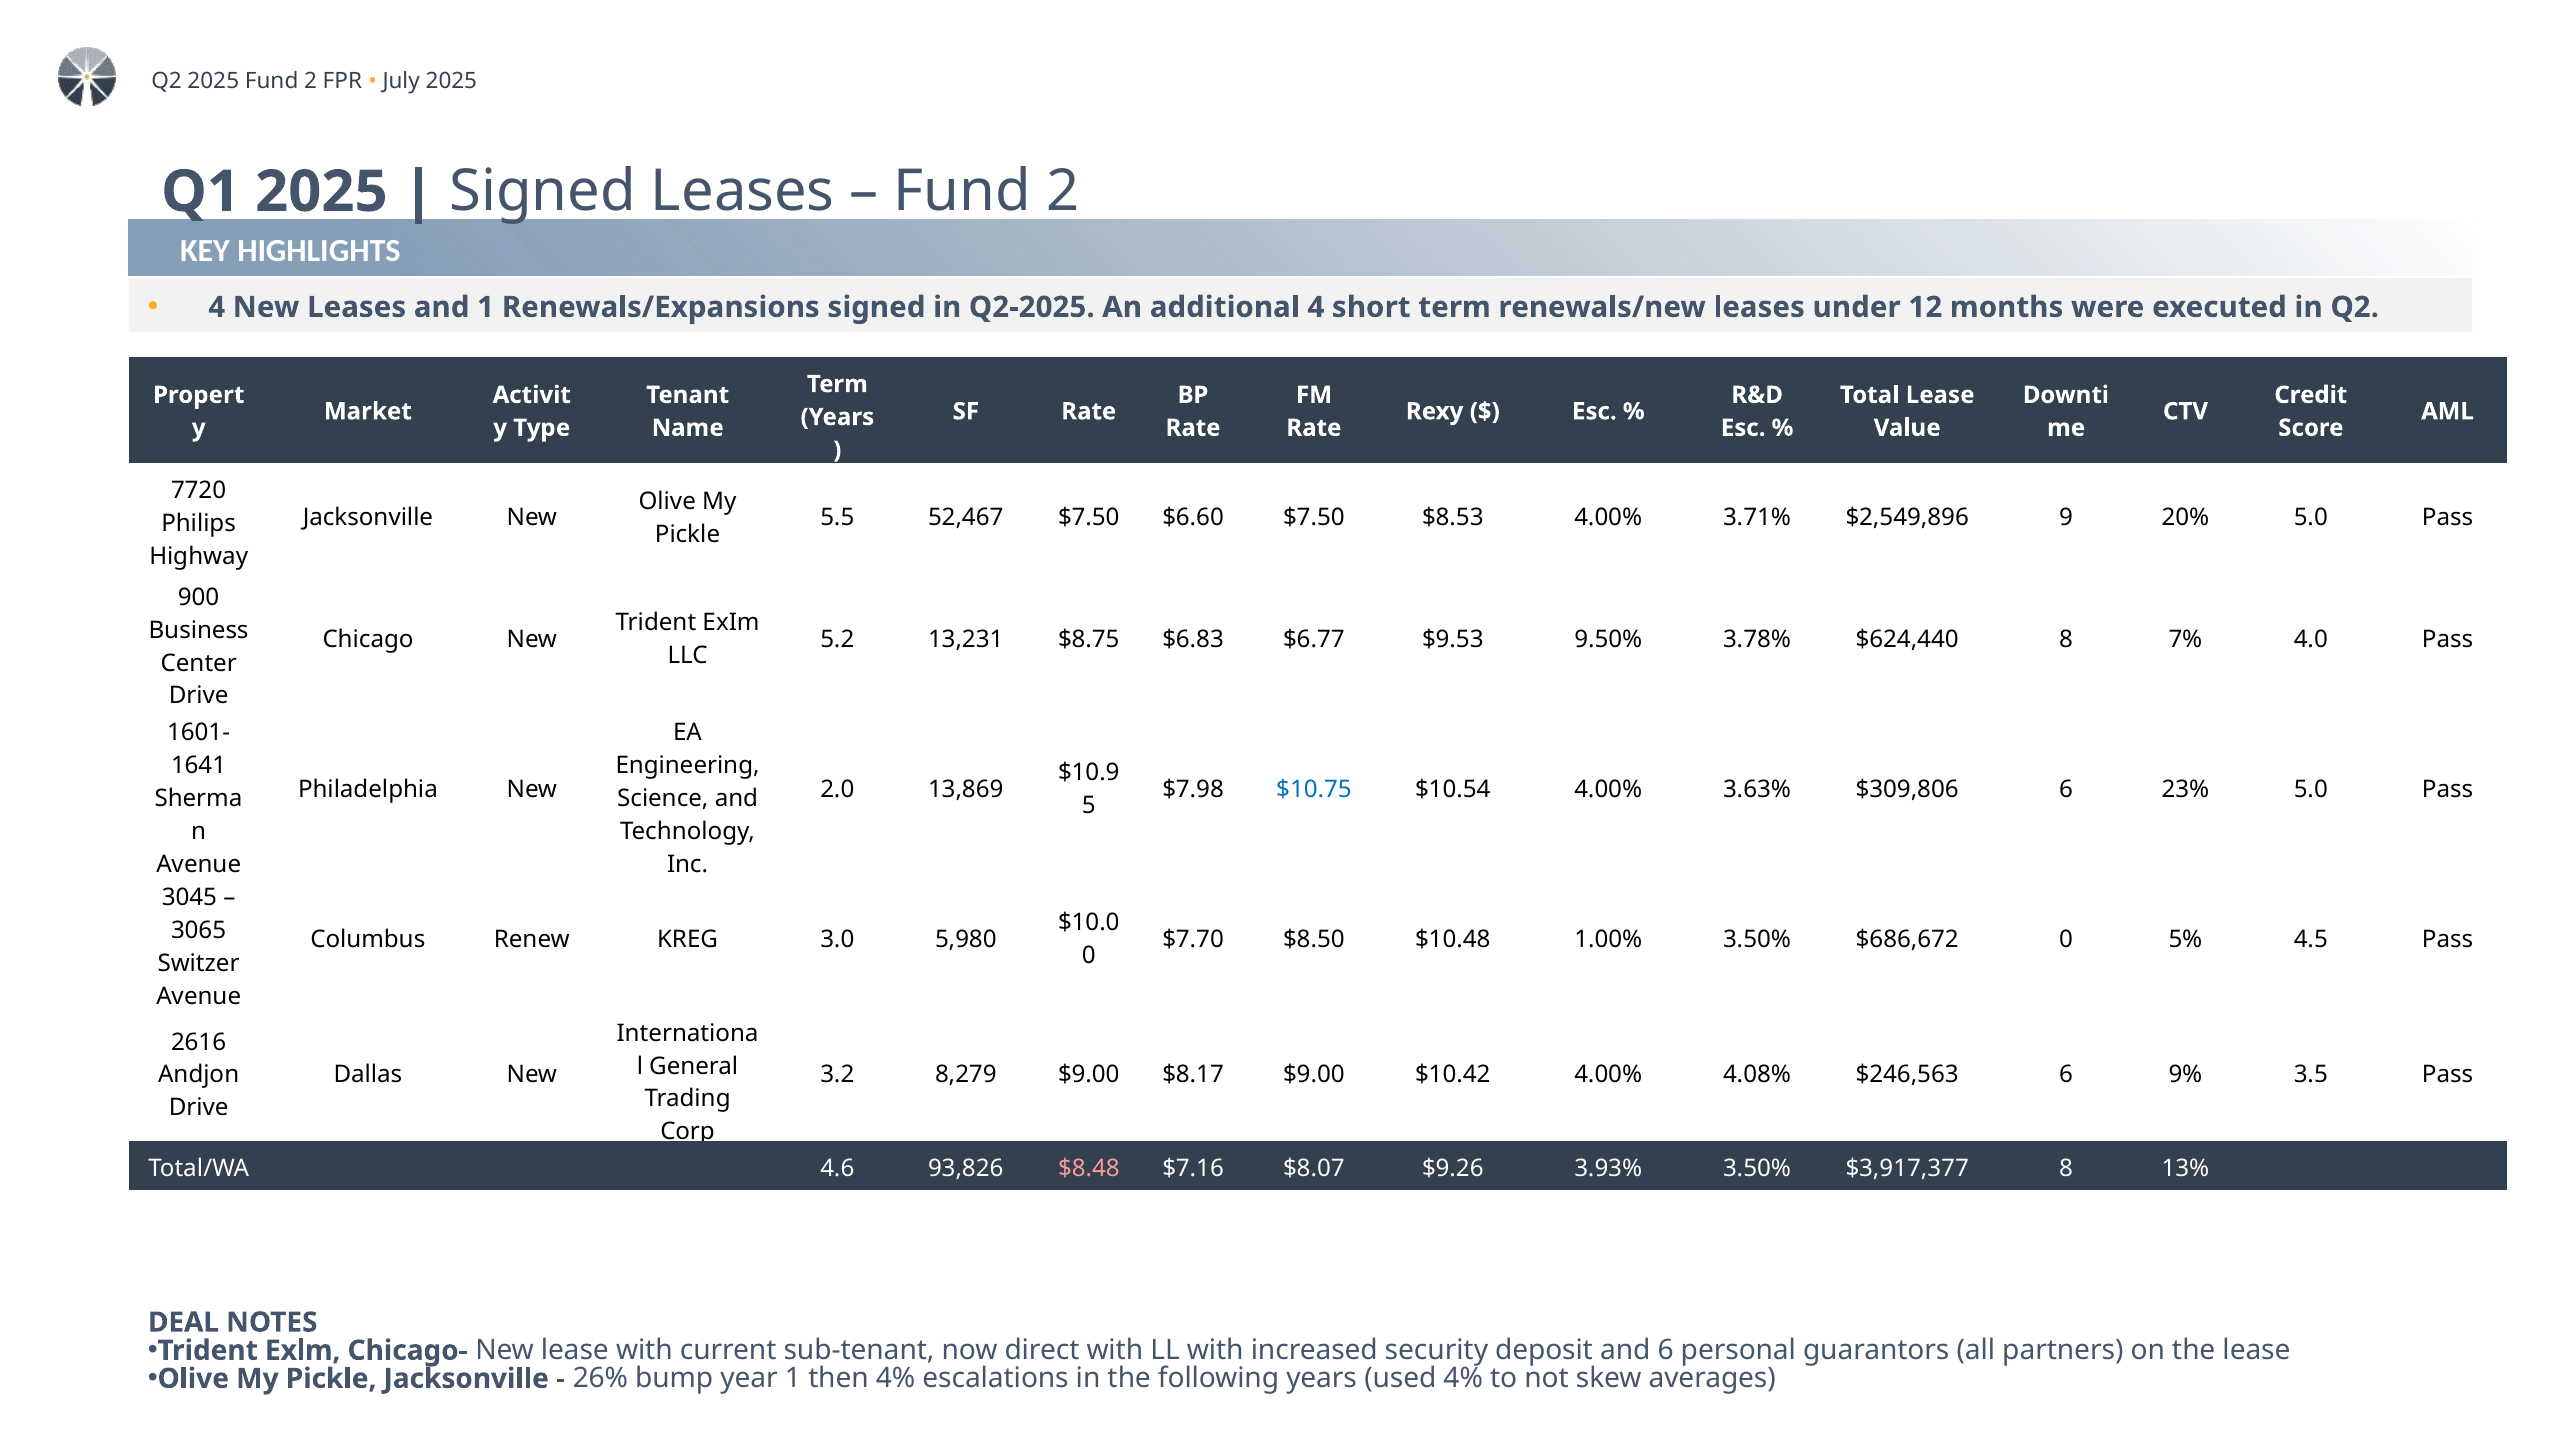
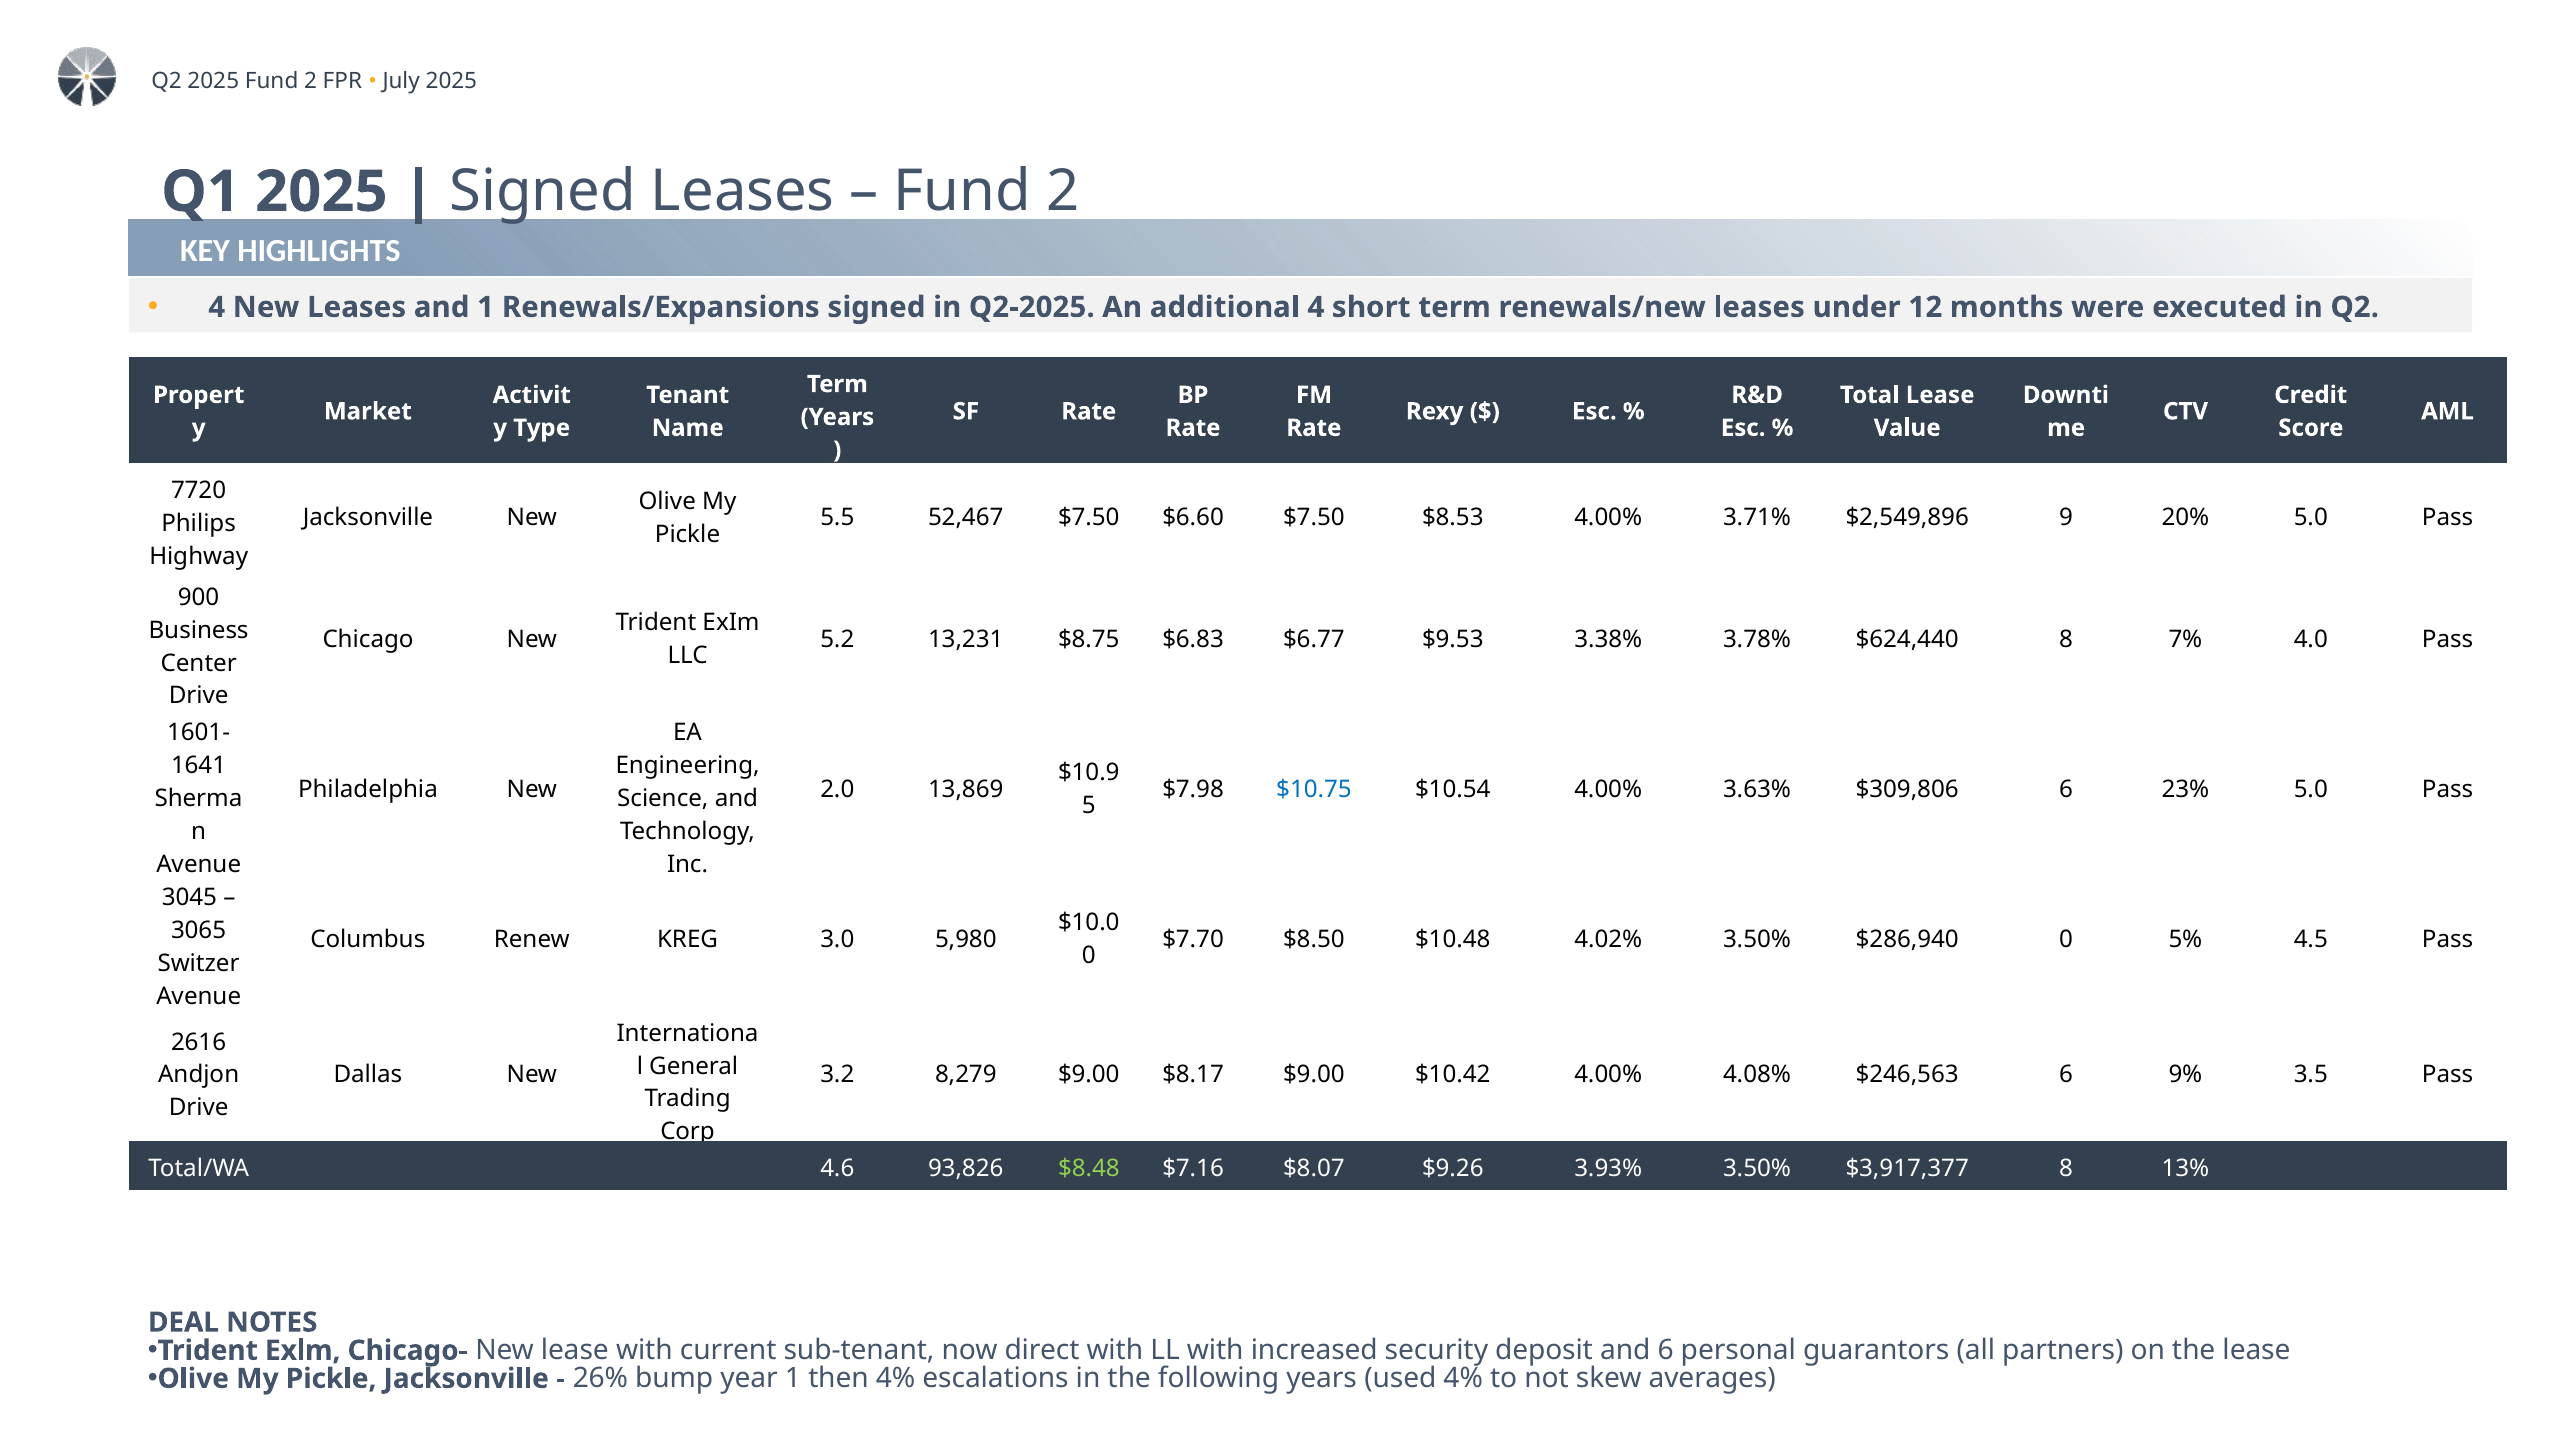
9.50%: 9.50% -> 3.38% (1608, 639)
1.00%: 1.00% -> 4.02% (1608, 939)
$686,672: $686,672 -> $286,940 (1907, 939)
$8.48 colour: pink -> light green (1089, 1169)
